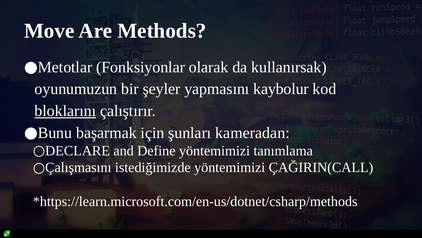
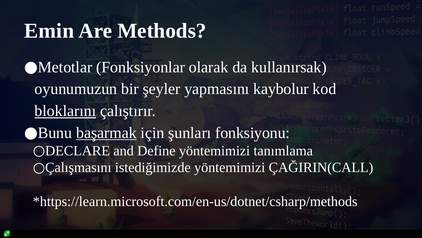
Move: Move -> Emin (49, 31)
başarmak underline: none -> present (106, 132)
kameradan: kameradan -> fonksiyonu (253, 132)
